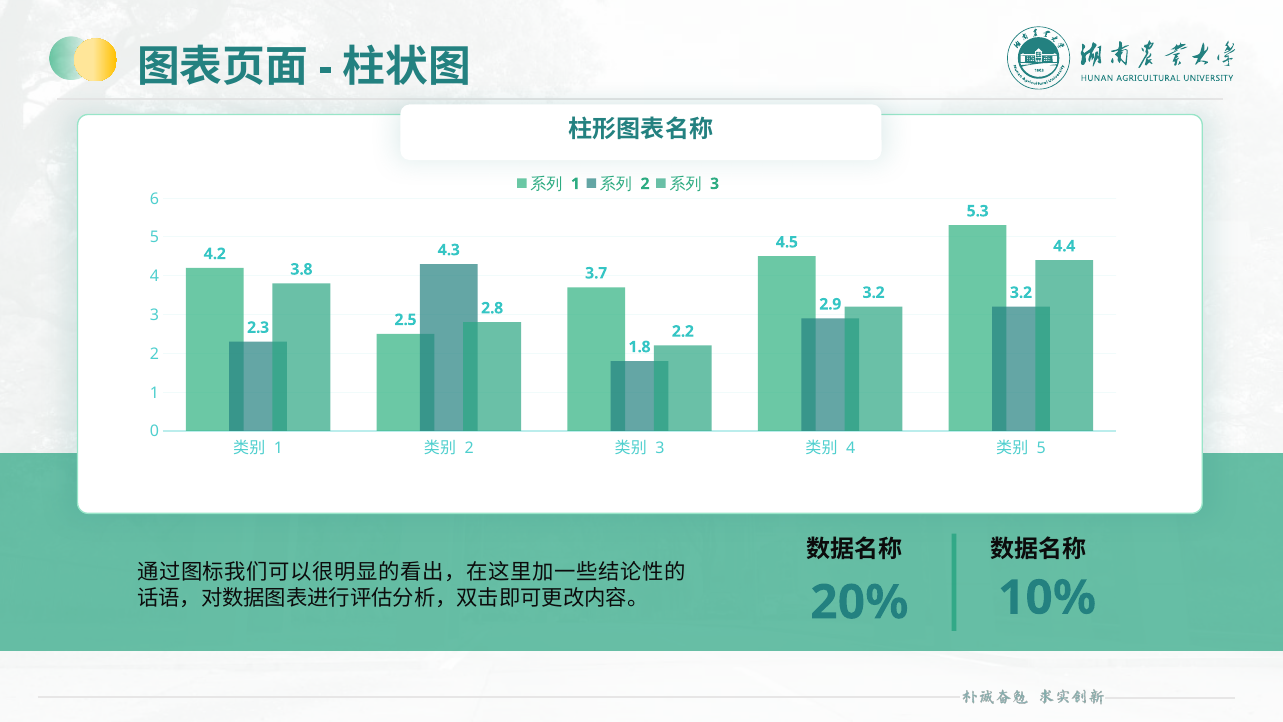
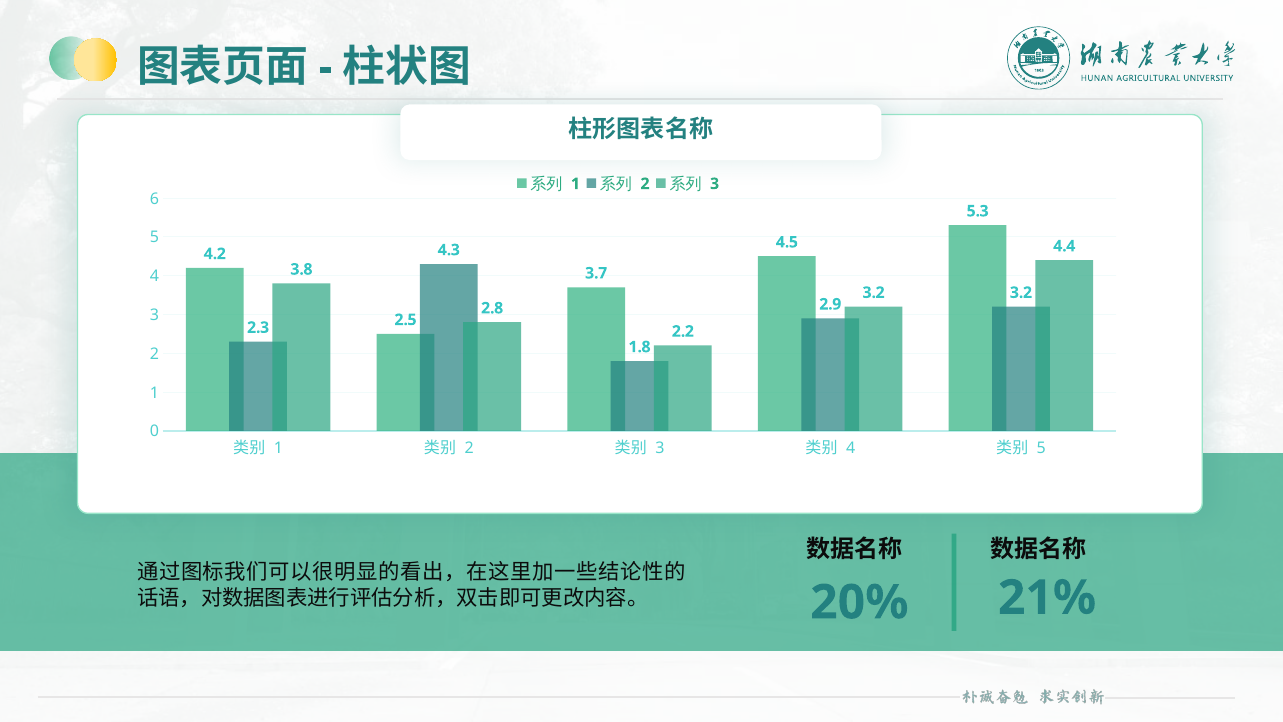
10%: 10% -> 21% (1047, 598)
